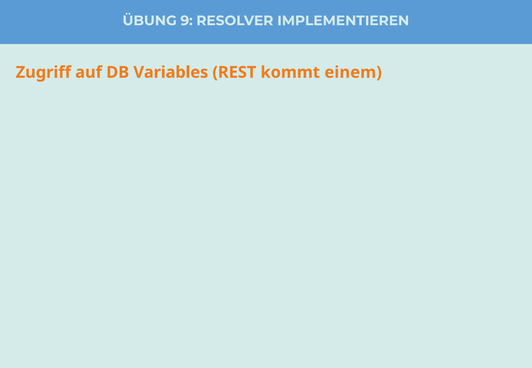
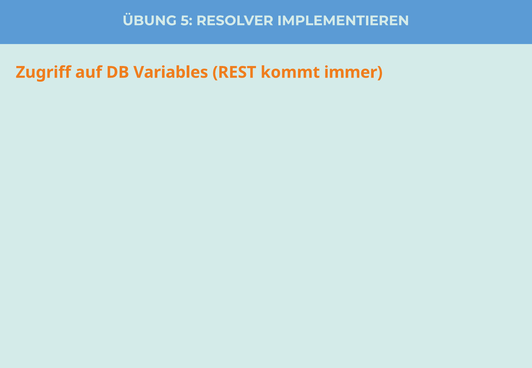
9: 9 -> 5 (187, 21)
einem: einem -> immer (353, 72)
